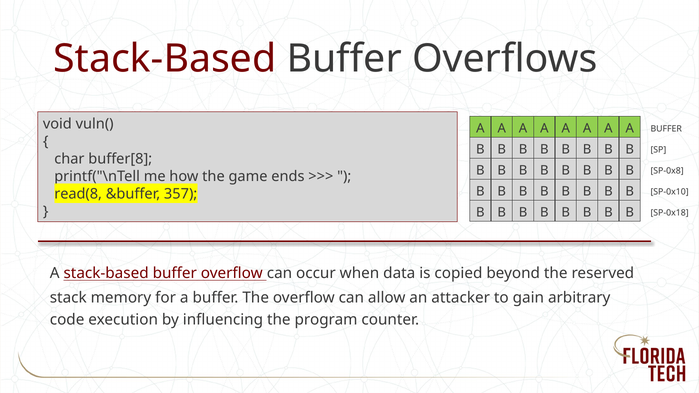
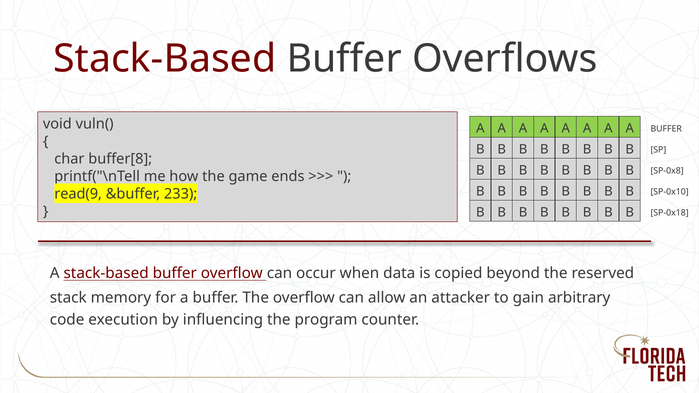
read(8: read(8 -> read(9 (78, 194)
357: 357 -> 233 (181, 194)
